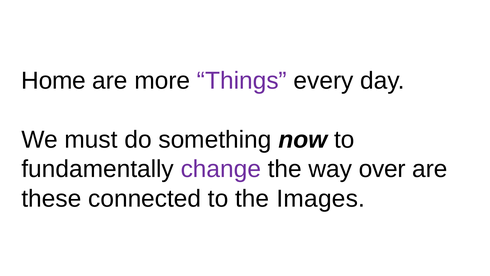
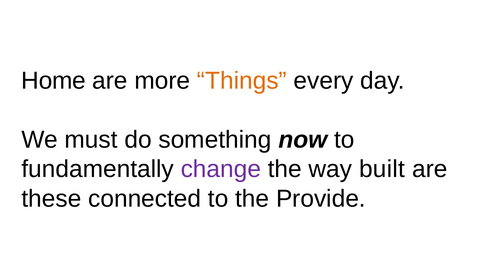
Things colour: purple -> orange (242, 81)
over: over -> built (382, 169)
Images: Images -> Provide (321, 198)
